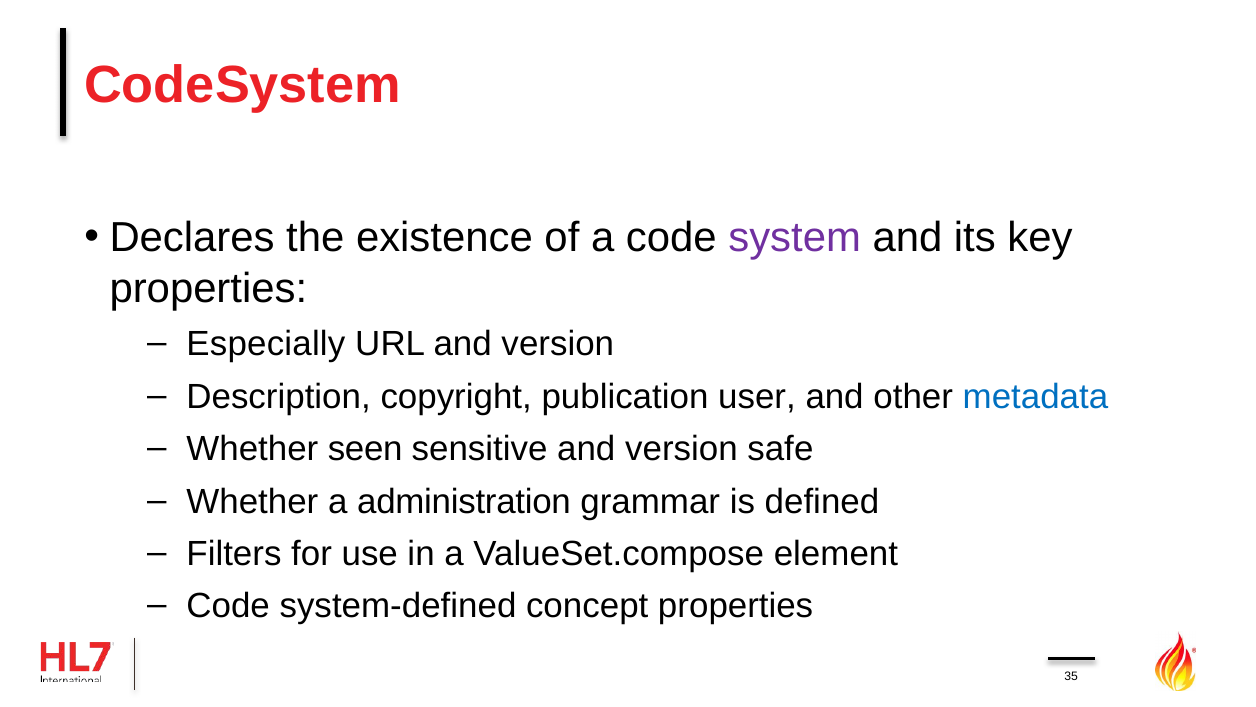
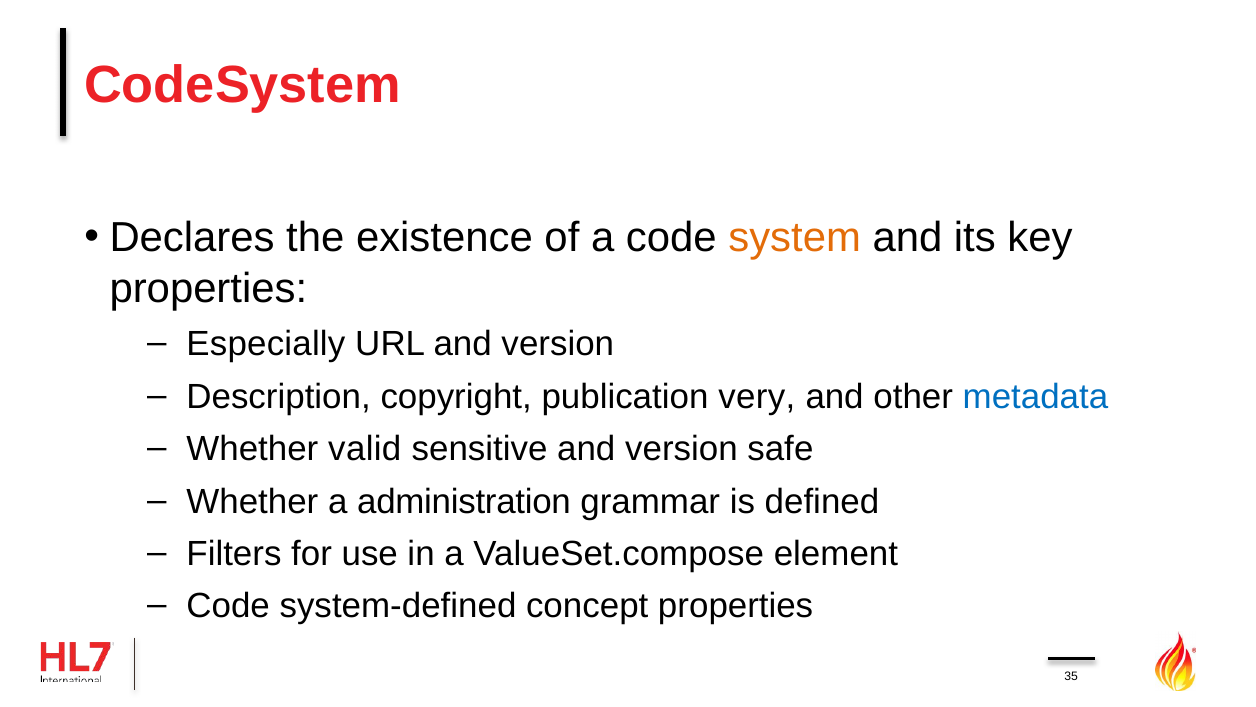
system colour: purple -> orange (795, 238)
user: user -> very (757, 396)
seen: seen -> valid (365, 449)
